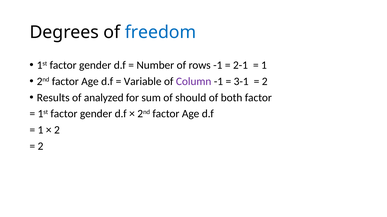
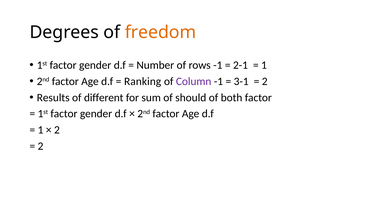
freedom colour: blue -> orange (161, 33)
Variable: Variable -> Ranking (143, 82)
analyzed: analyzed -> different (104, 98)
